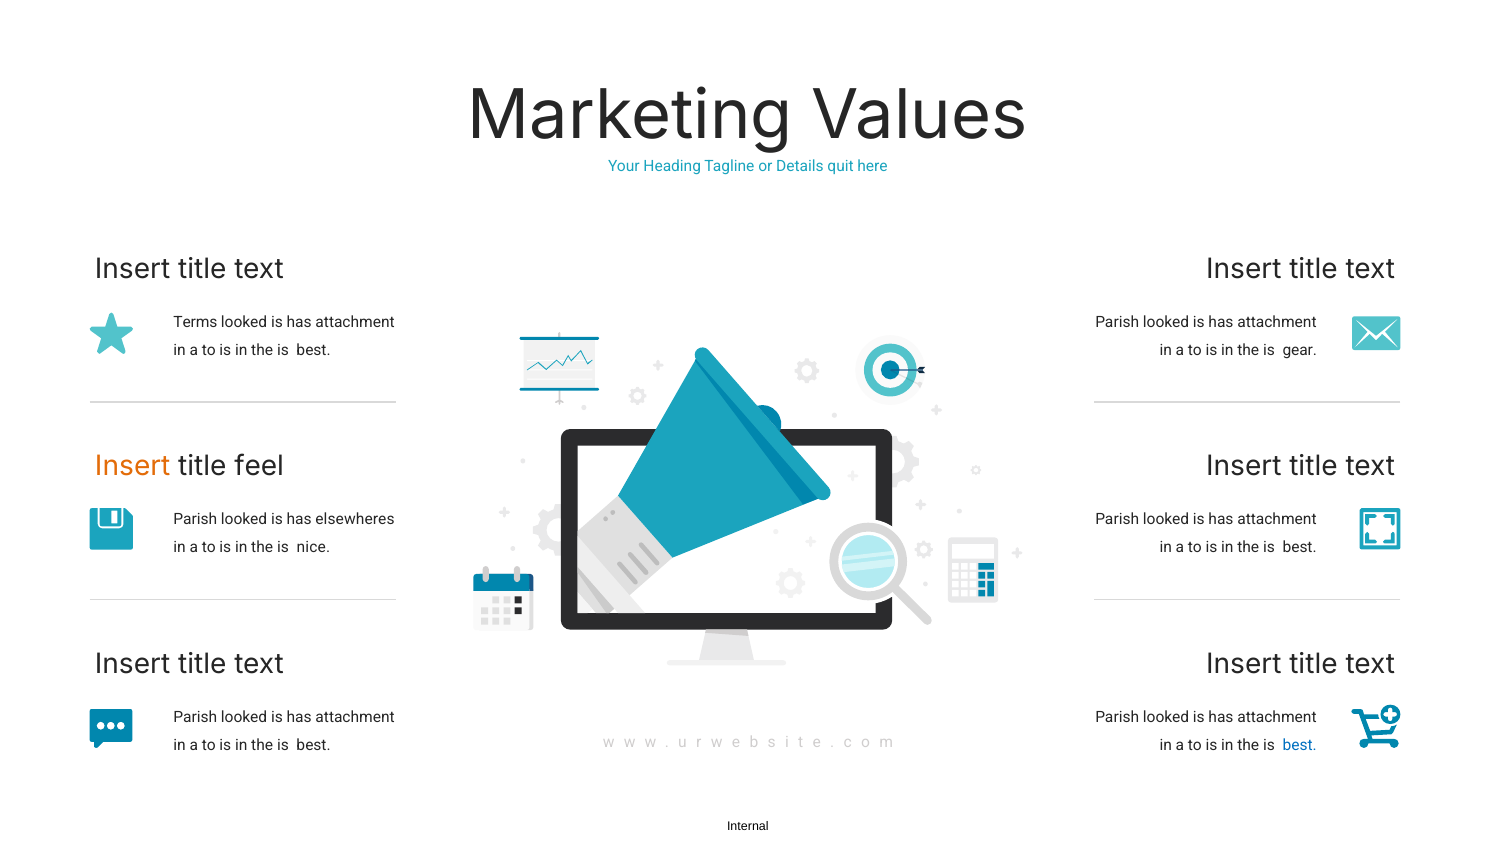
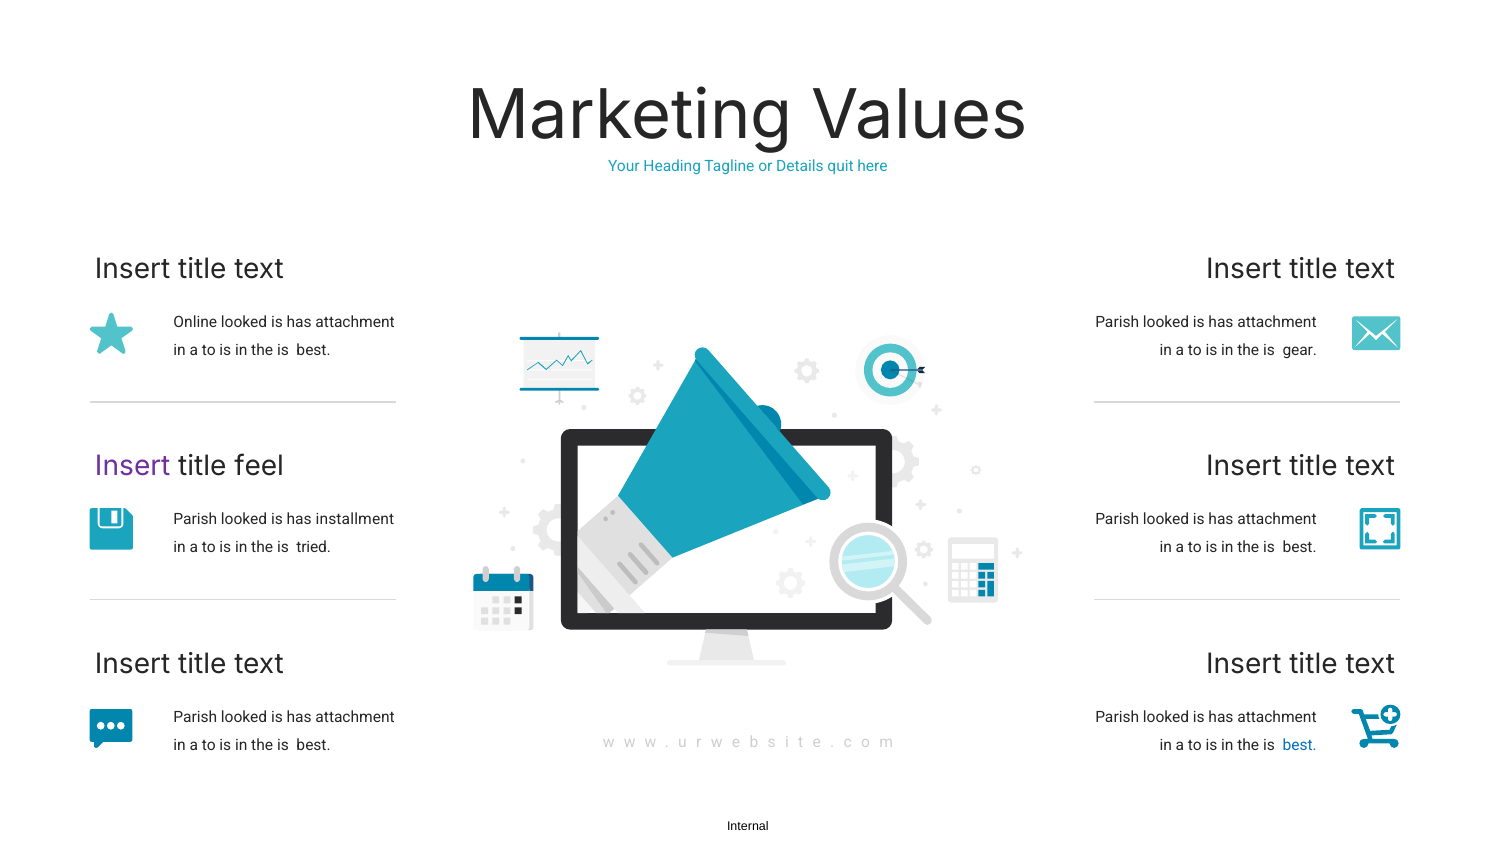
Terms: Terms -> Online (195, 322)
Insert colour: orange -> purple (133, 467)
elsewheres: elsewheres -> installment (355, 520)
nice: nice -> tried (314, 548)
